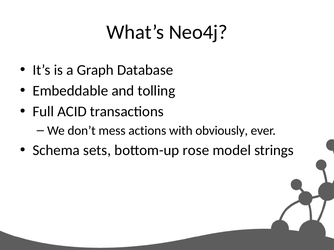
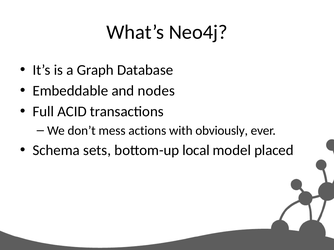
tolling: tolling -> nodes (156, 91)
rose: rose -> local (196, 151)
strings: strings -> placed (274, 151)
